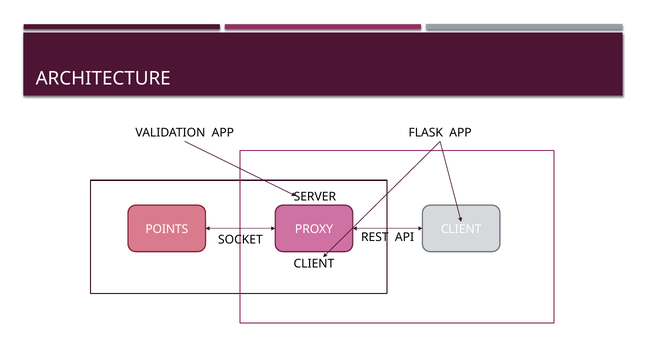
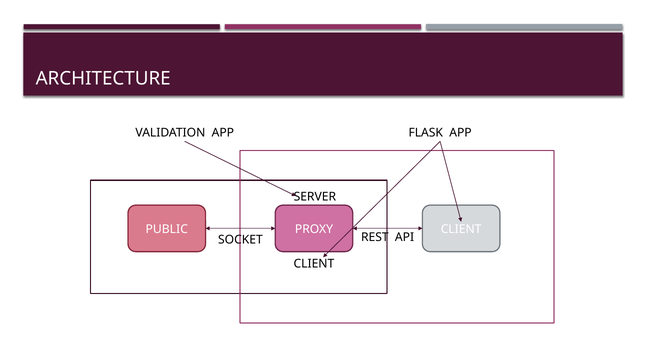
POINTS: POINTS -> PUBLIC (167, 229)
